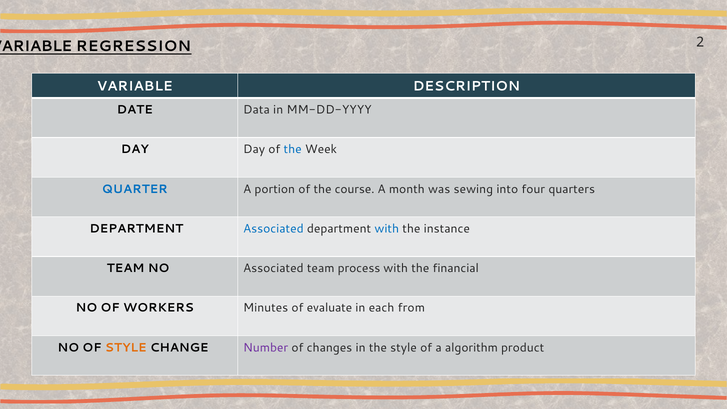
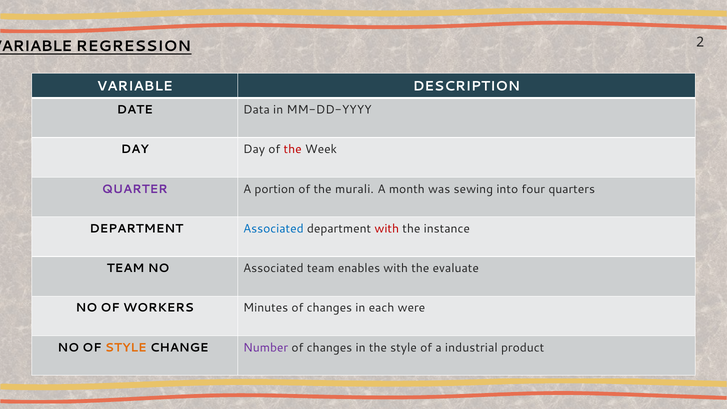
the colour: blue -> red (293, 149)
QUARTER colour: blue -> purple (135, 189)
course: course -> murali (354, 189)
with colour: blue -> red (387, 229)
process: process -> enables (359, 268)
financial: financial -> evaluate (456, 268)
evaluate: evaluate -> changes (329, 308)
from: from -> were (411, 308)
algorithm: algorithm -> industrial (471, 348)
